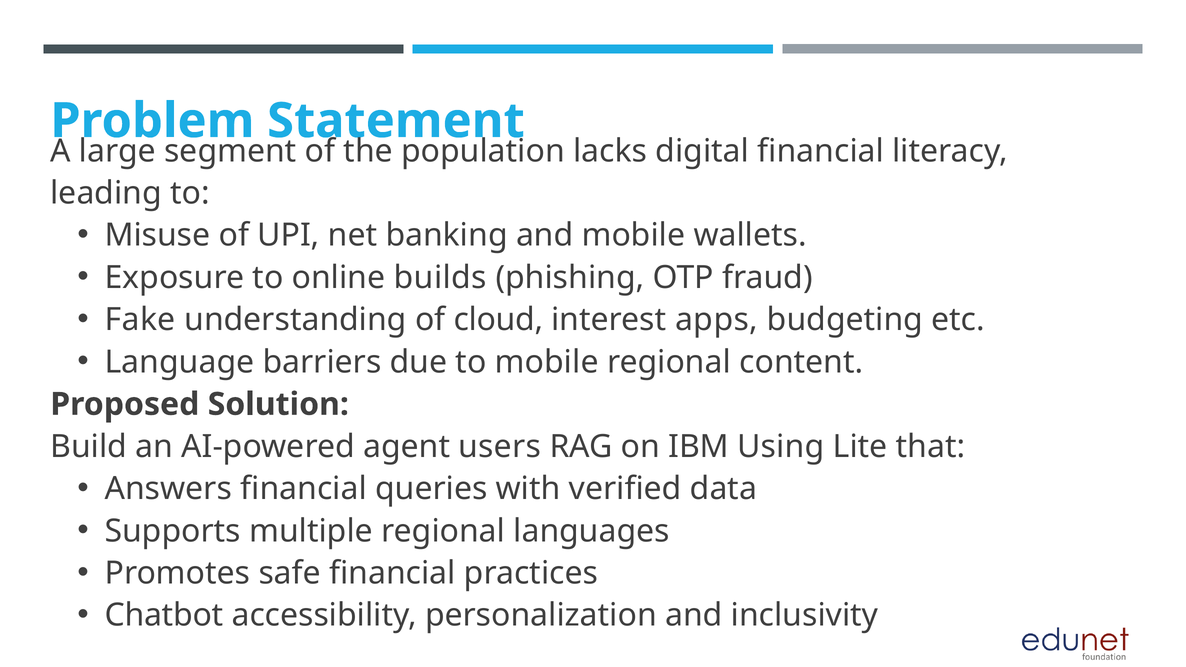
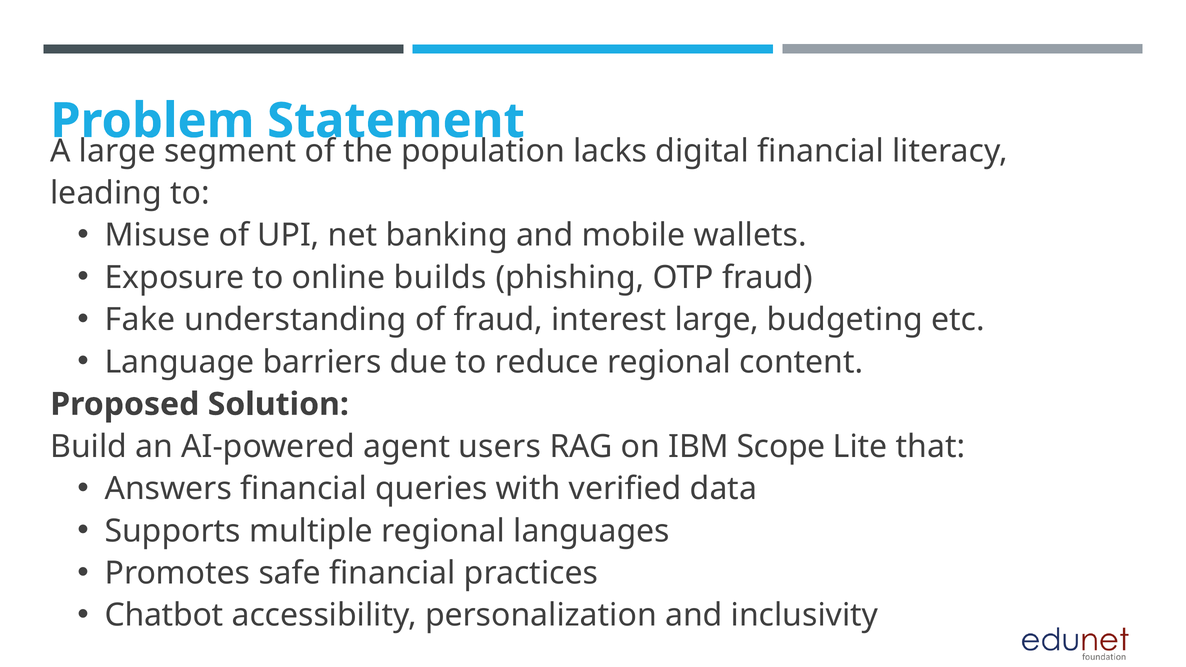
of cloud: cloud -> fraud (498, 320)
interest apps: apps -> large (717, 320)
to mobile: mobile -> reduce (547, 362)
Using: Using -> Scope (781, 447)
